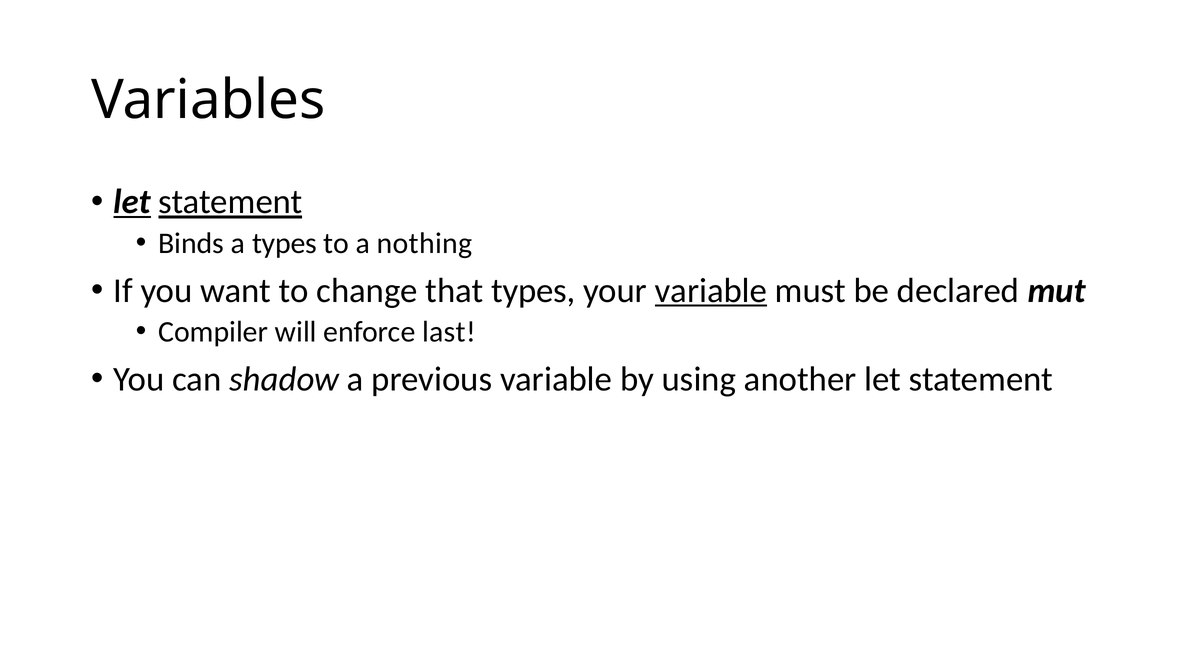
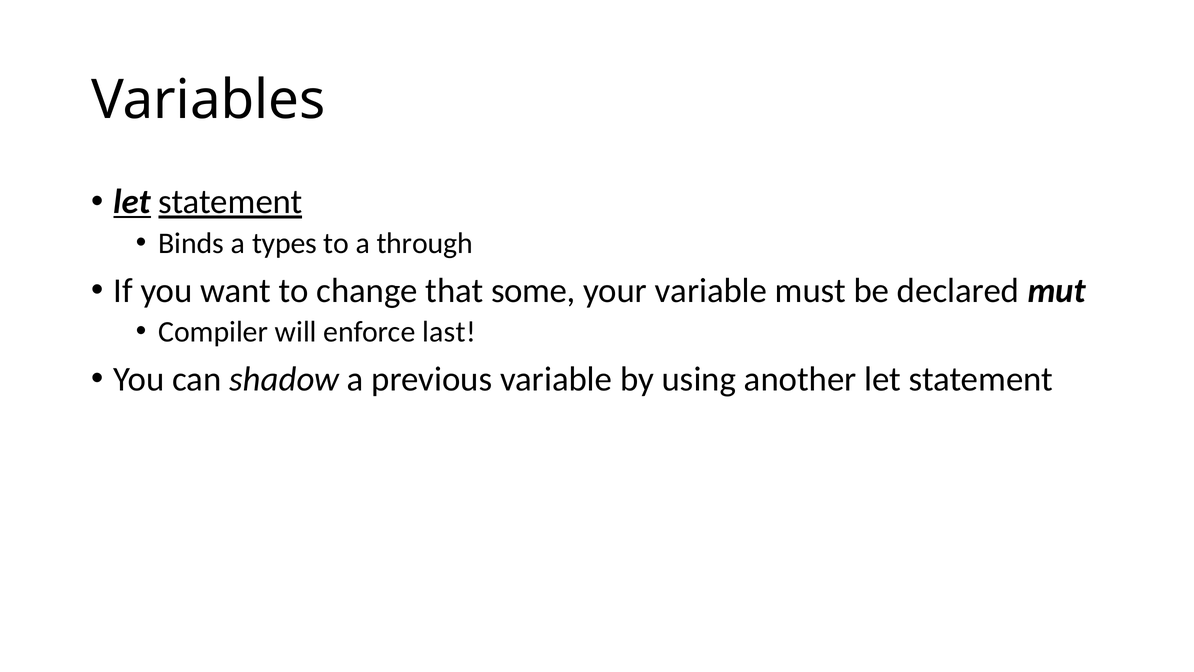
nothing: nothing -> through (425, 243)
that types: types -> some (533, 290)
variable underline: present -> none (711, 290)
